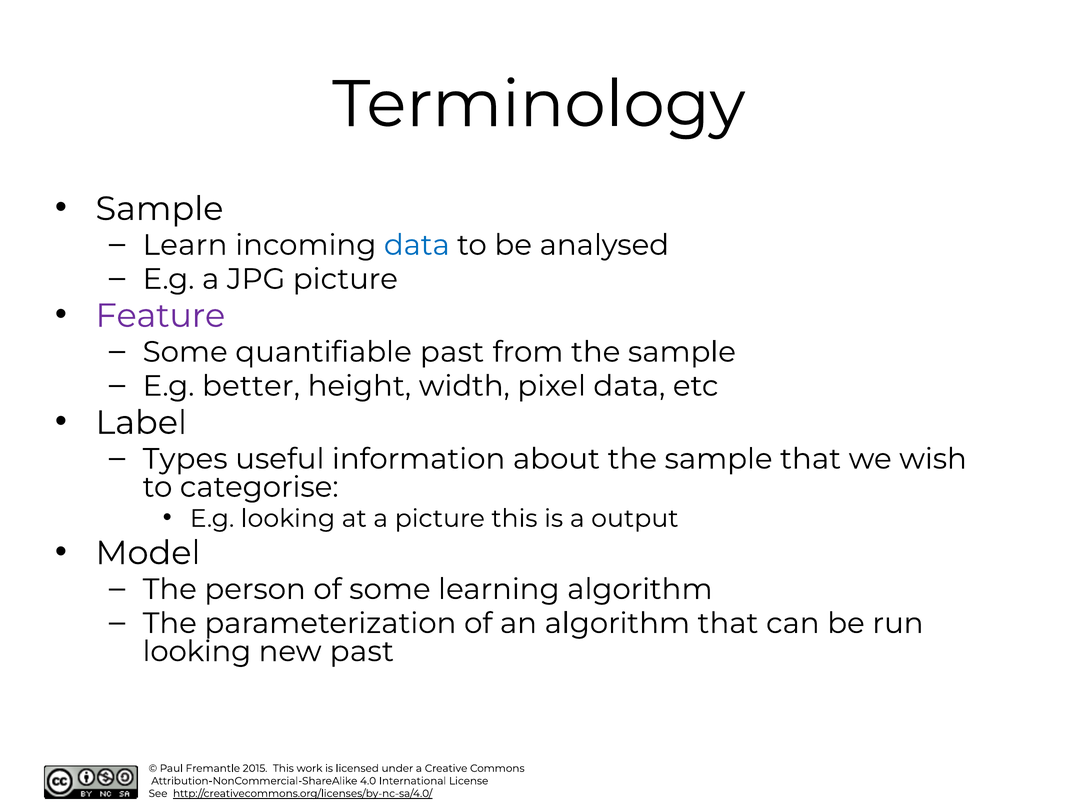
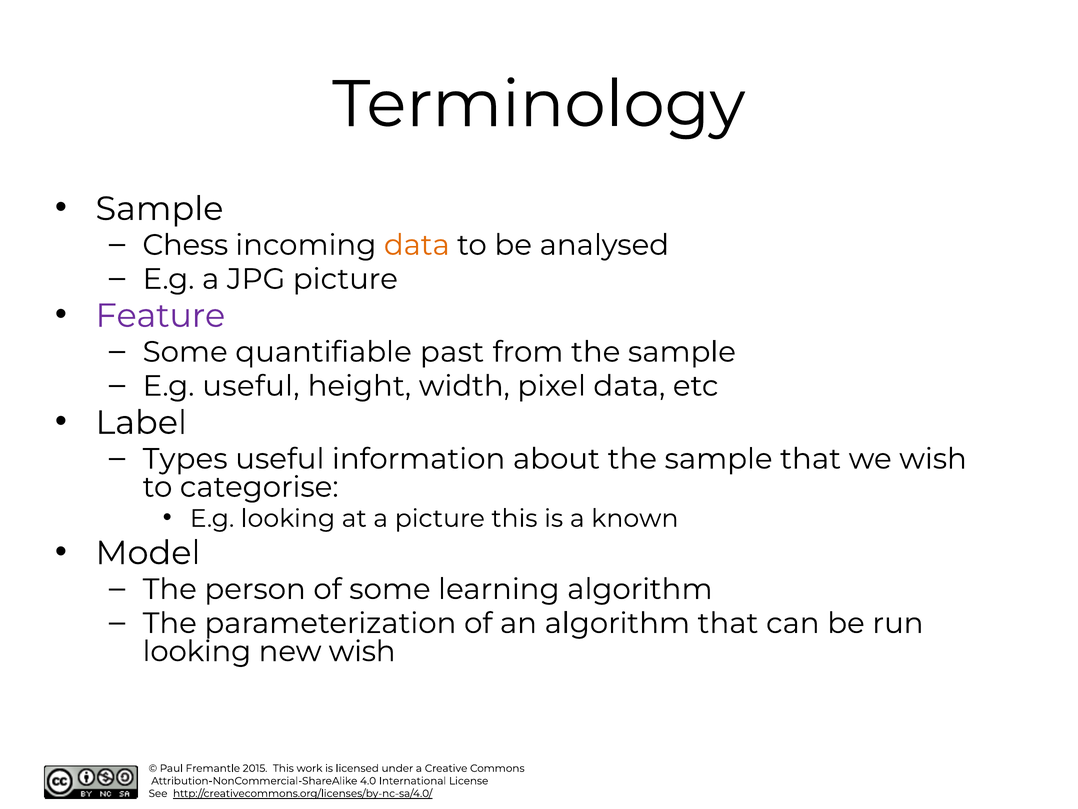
Learn: Learn -> Chess (185, 245)
data colour: blue -> orange (417, 245)
E.g better: better -> useful (251, 386)
output: output -> known (635, 518)
new past: past -> wish (362, 651)
